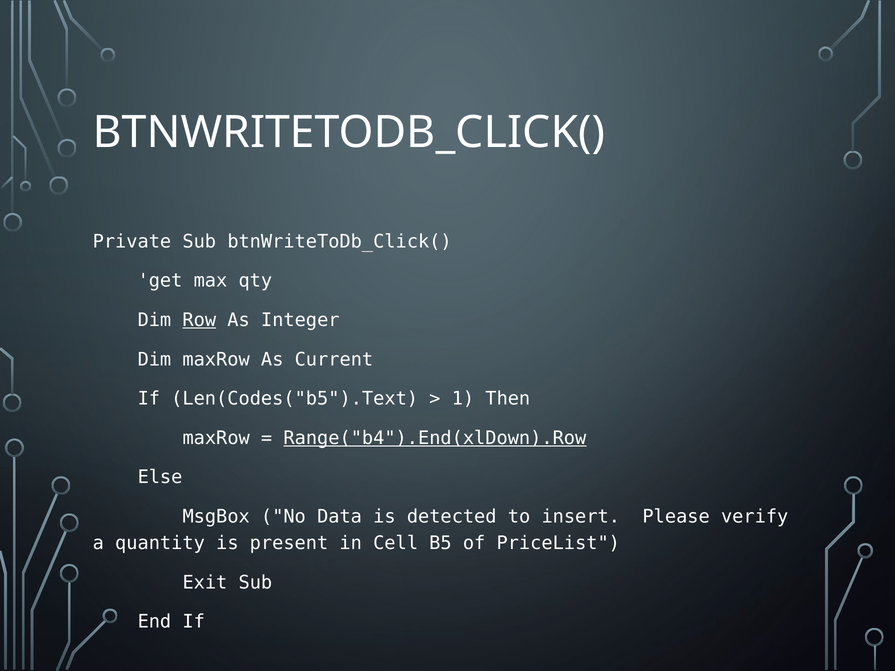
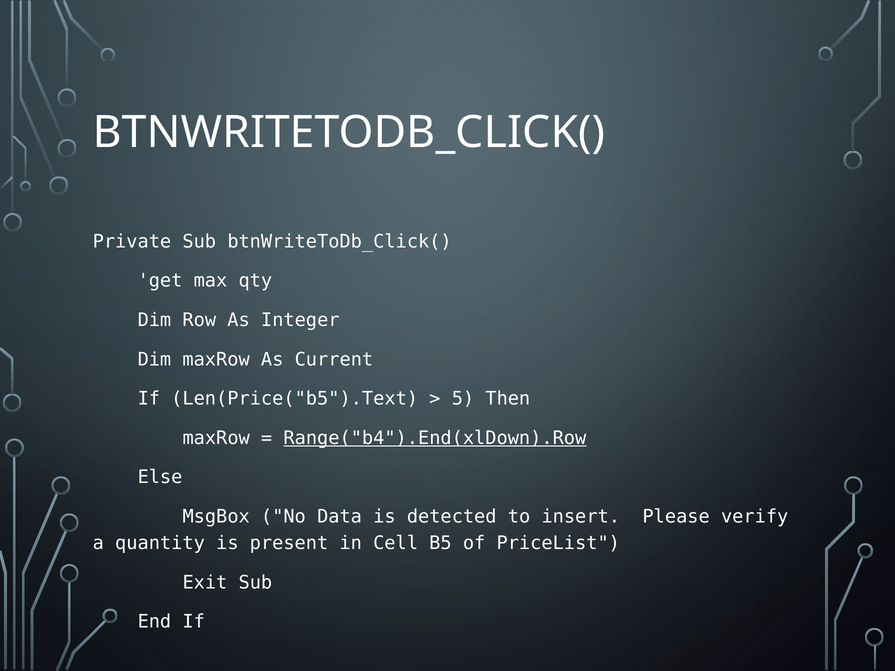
Row underline: present -> none (199, 320)
Len(Codes("b5").Text: Len(Codes("b5").Text -> Len(Price("b5").Text (295, 399)
1: 1 -> 5 (463, 399)
